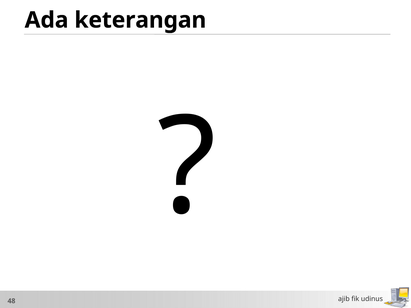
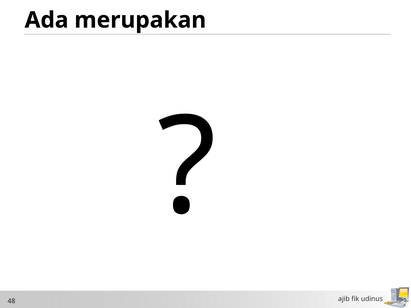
keterangan: keterangan -> merupakan (140, 20)
